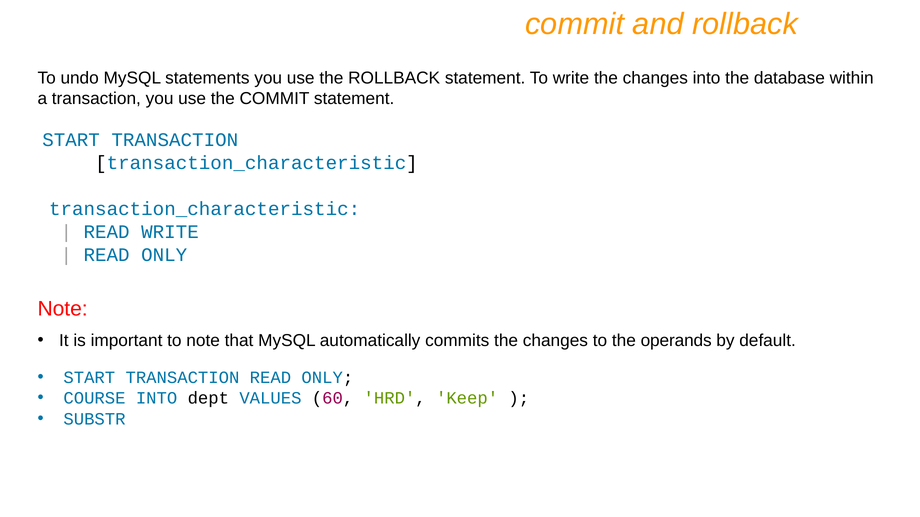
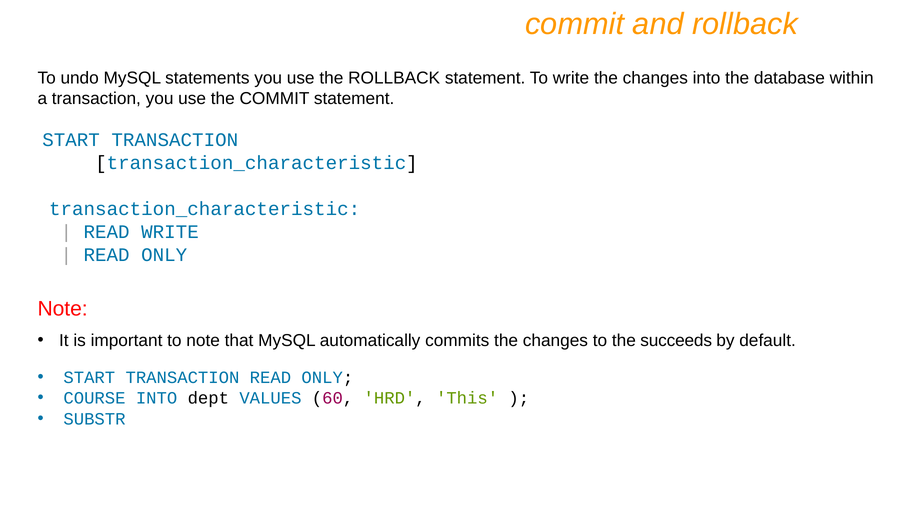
operands: operands -> succeeds (676, 341)
Keep: Keep -> This (467, 399)
